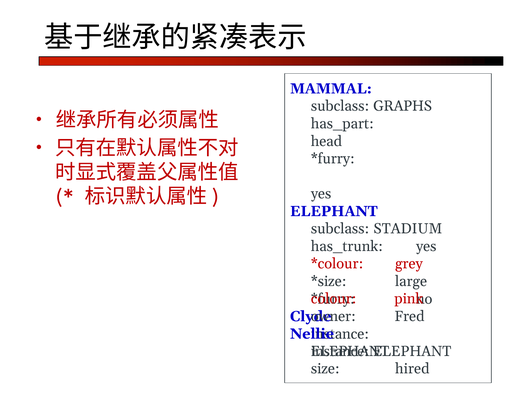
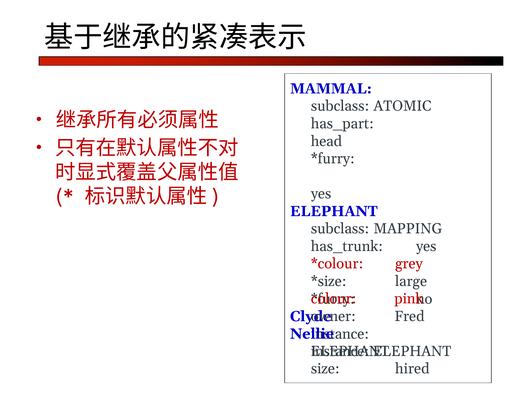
GRAPHS: GRAPHS -> ATOMIC (403, 106)
STADIUM: STADIUM -> MAPPING (408, 229)
